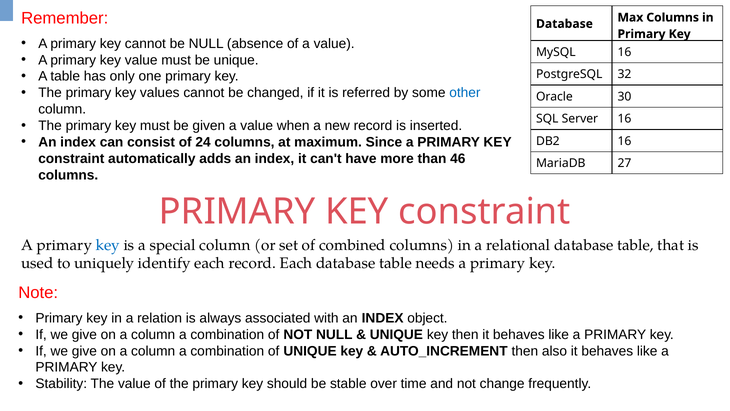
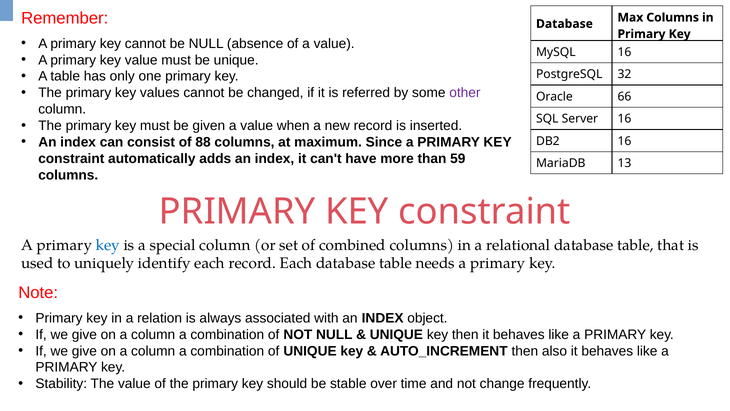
other colour: blue -> purple (465, 93)
30: 30 -> 66 (624, 97)
24: 24 -> 88 (203, 142)
46: 46 -> 59 (458, 159)
27: 27 -> 13 (624, 163)
